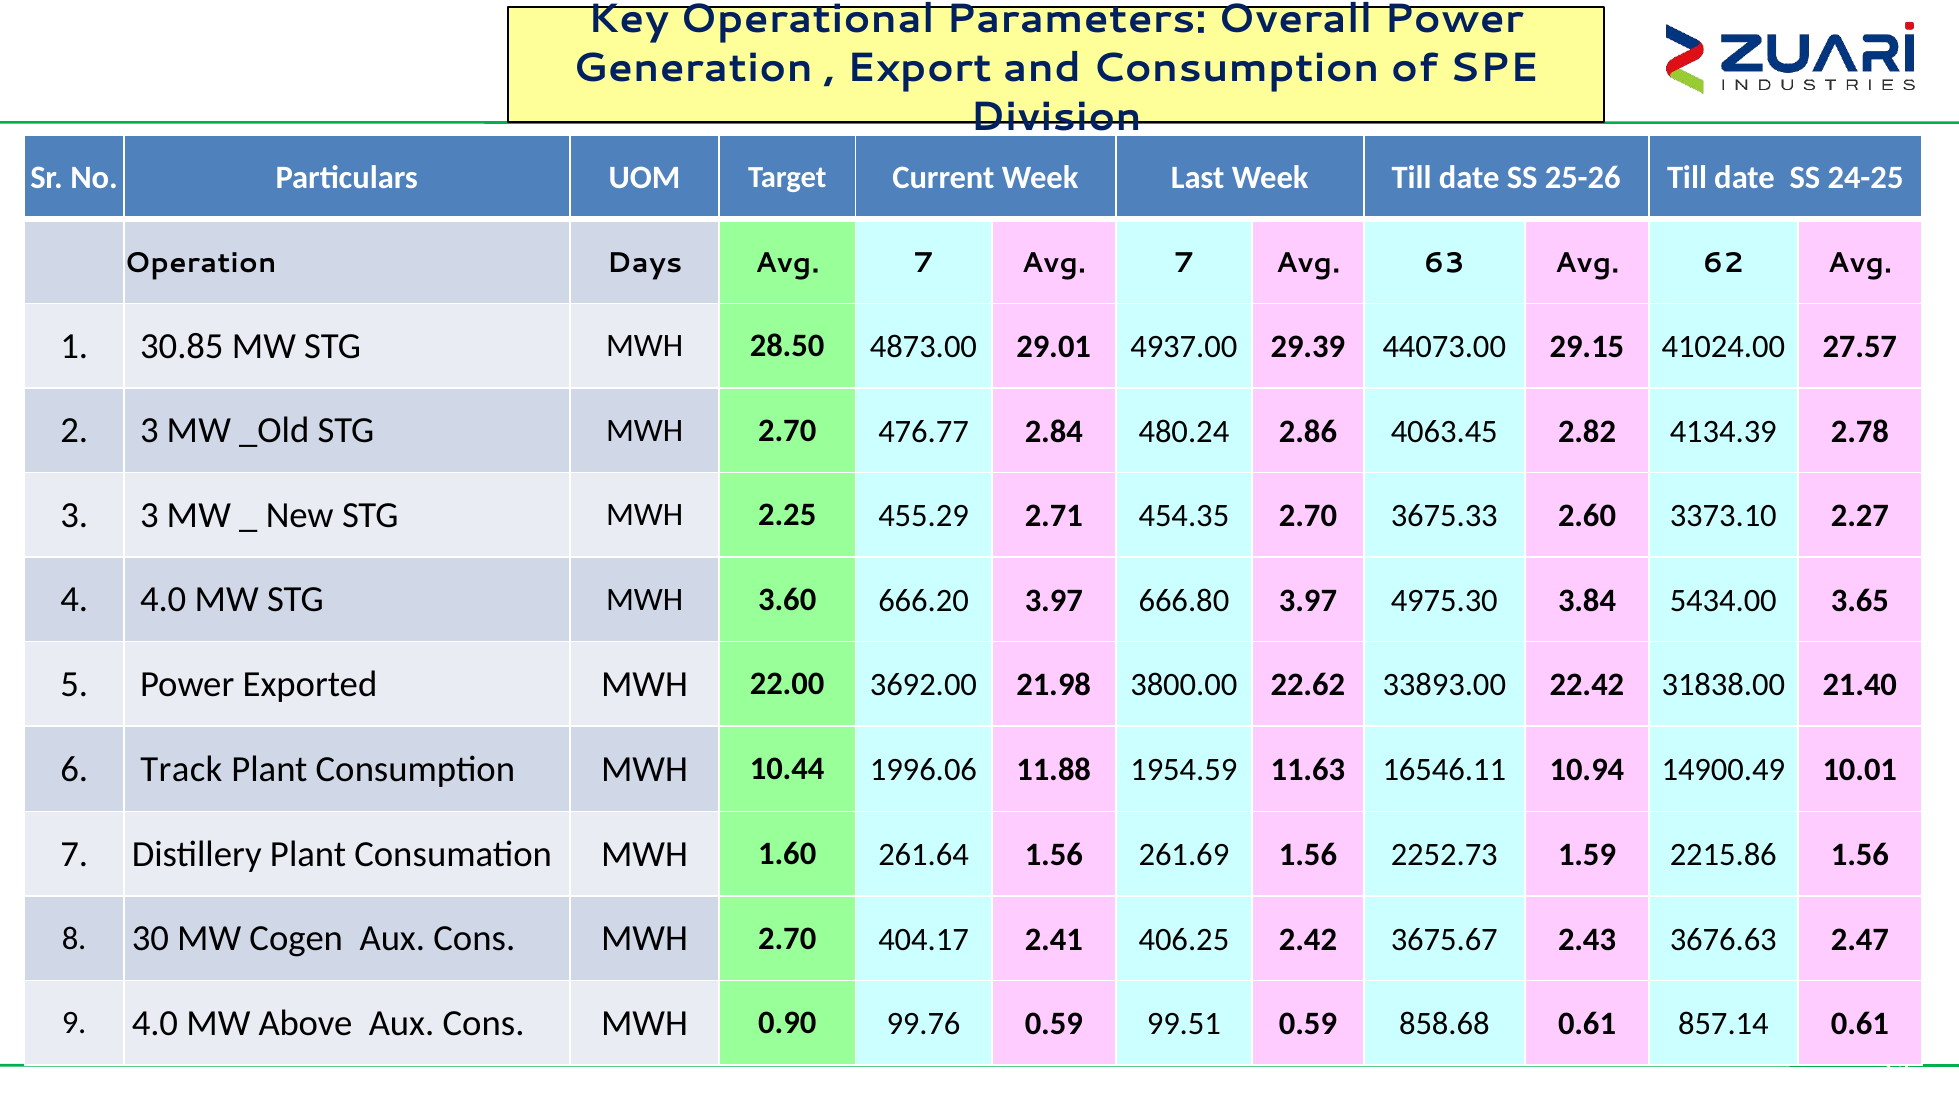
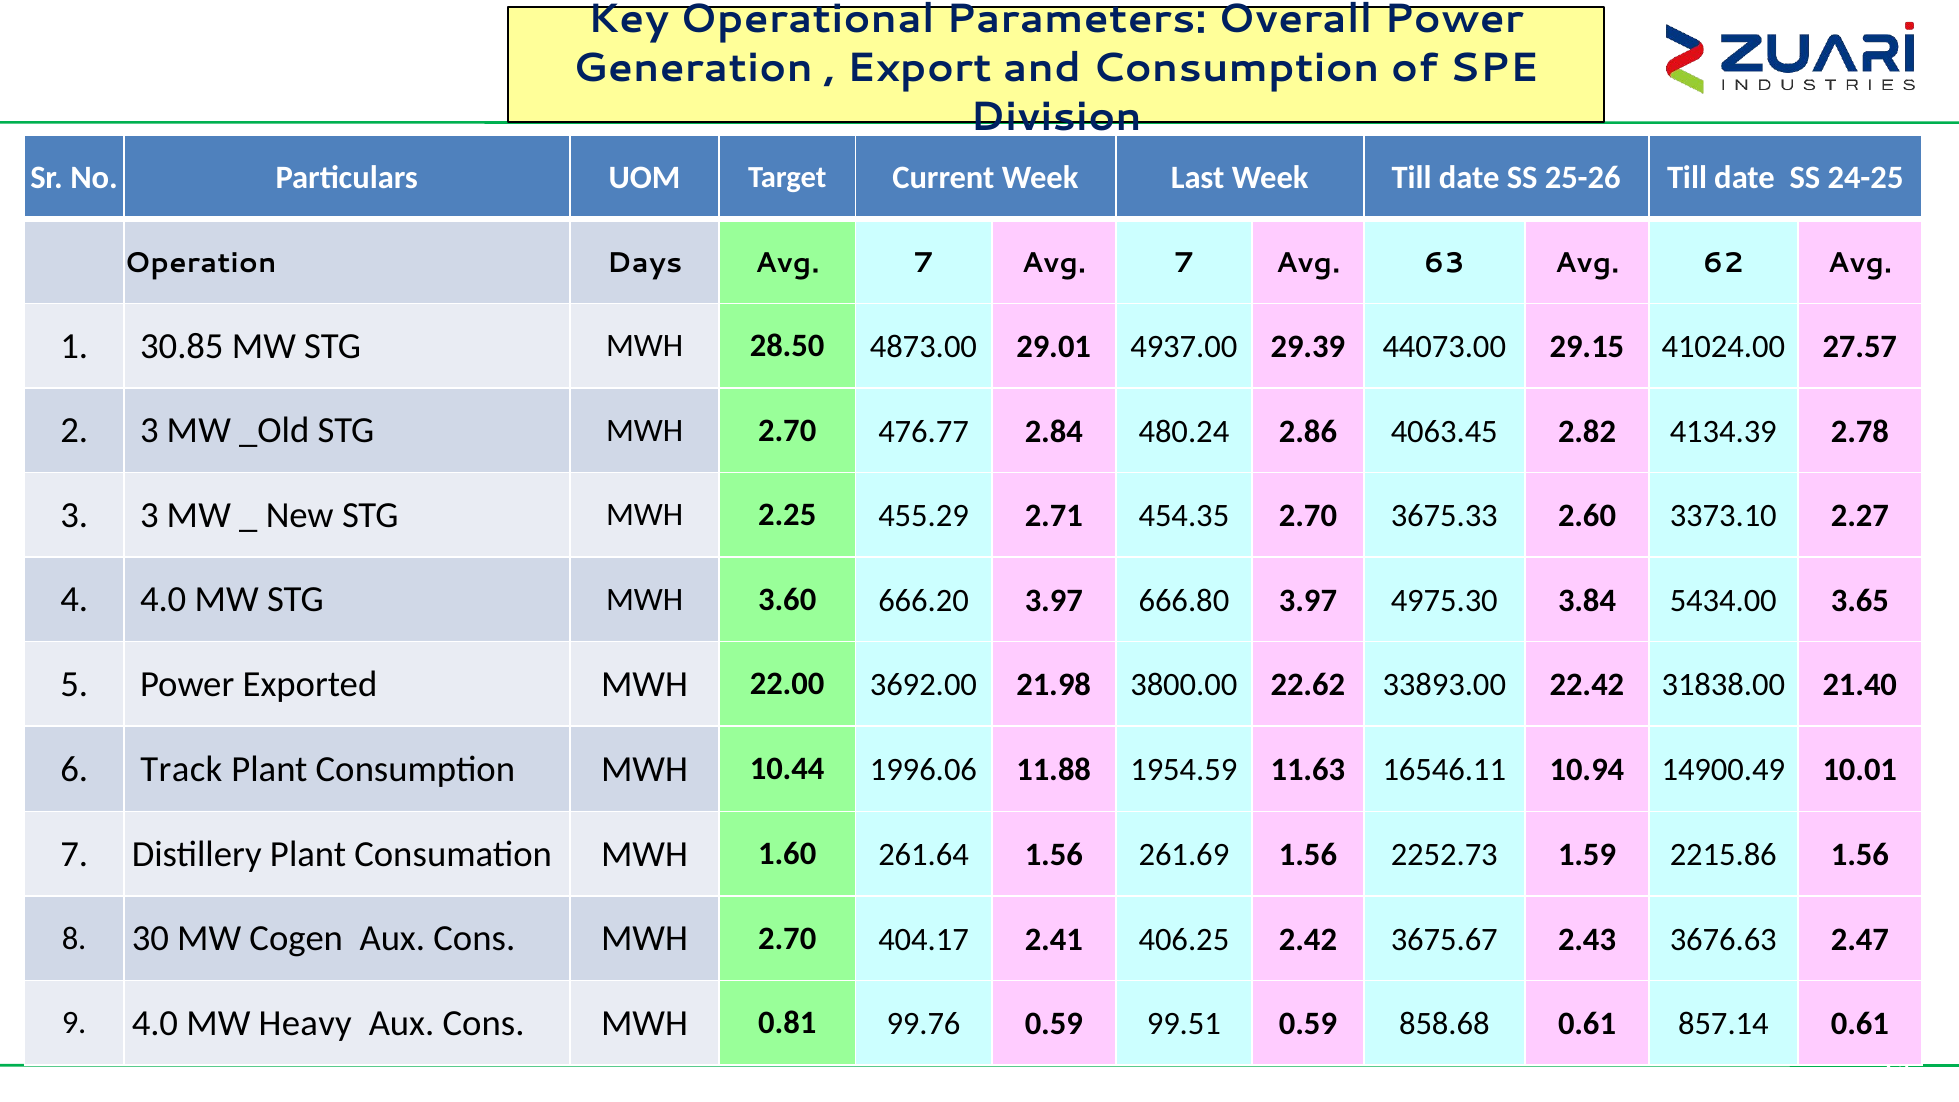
Above: Above -> Heavy (305, 1023)
0.90: 0.90 -> 0.81 (787, 1023)
